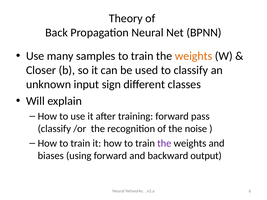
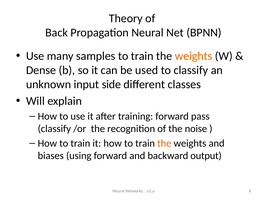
Closer: Closer -> Dense (41, 70)
sign: sign -> side (111, 84)
the colour: purple -> orange (164, 143)
